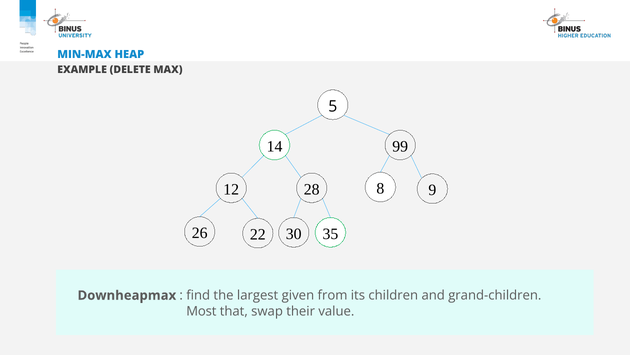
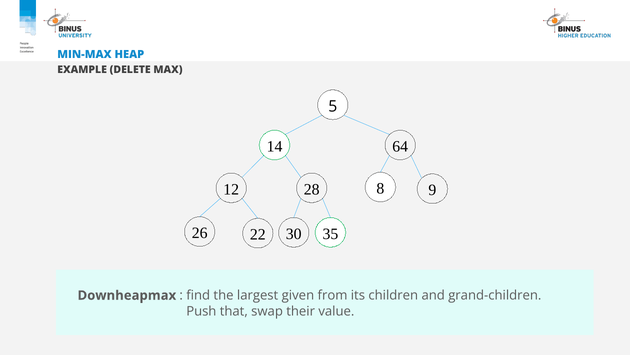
99: 99 -> 64 (400, 146)
Most: Most -> Push (201, 311)
